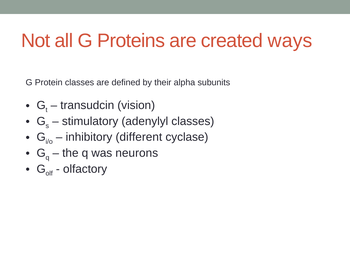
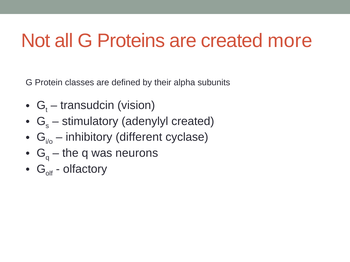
ways: ways -> more (290, 41)
adenylyl classes: classes -> created (193, 121)
